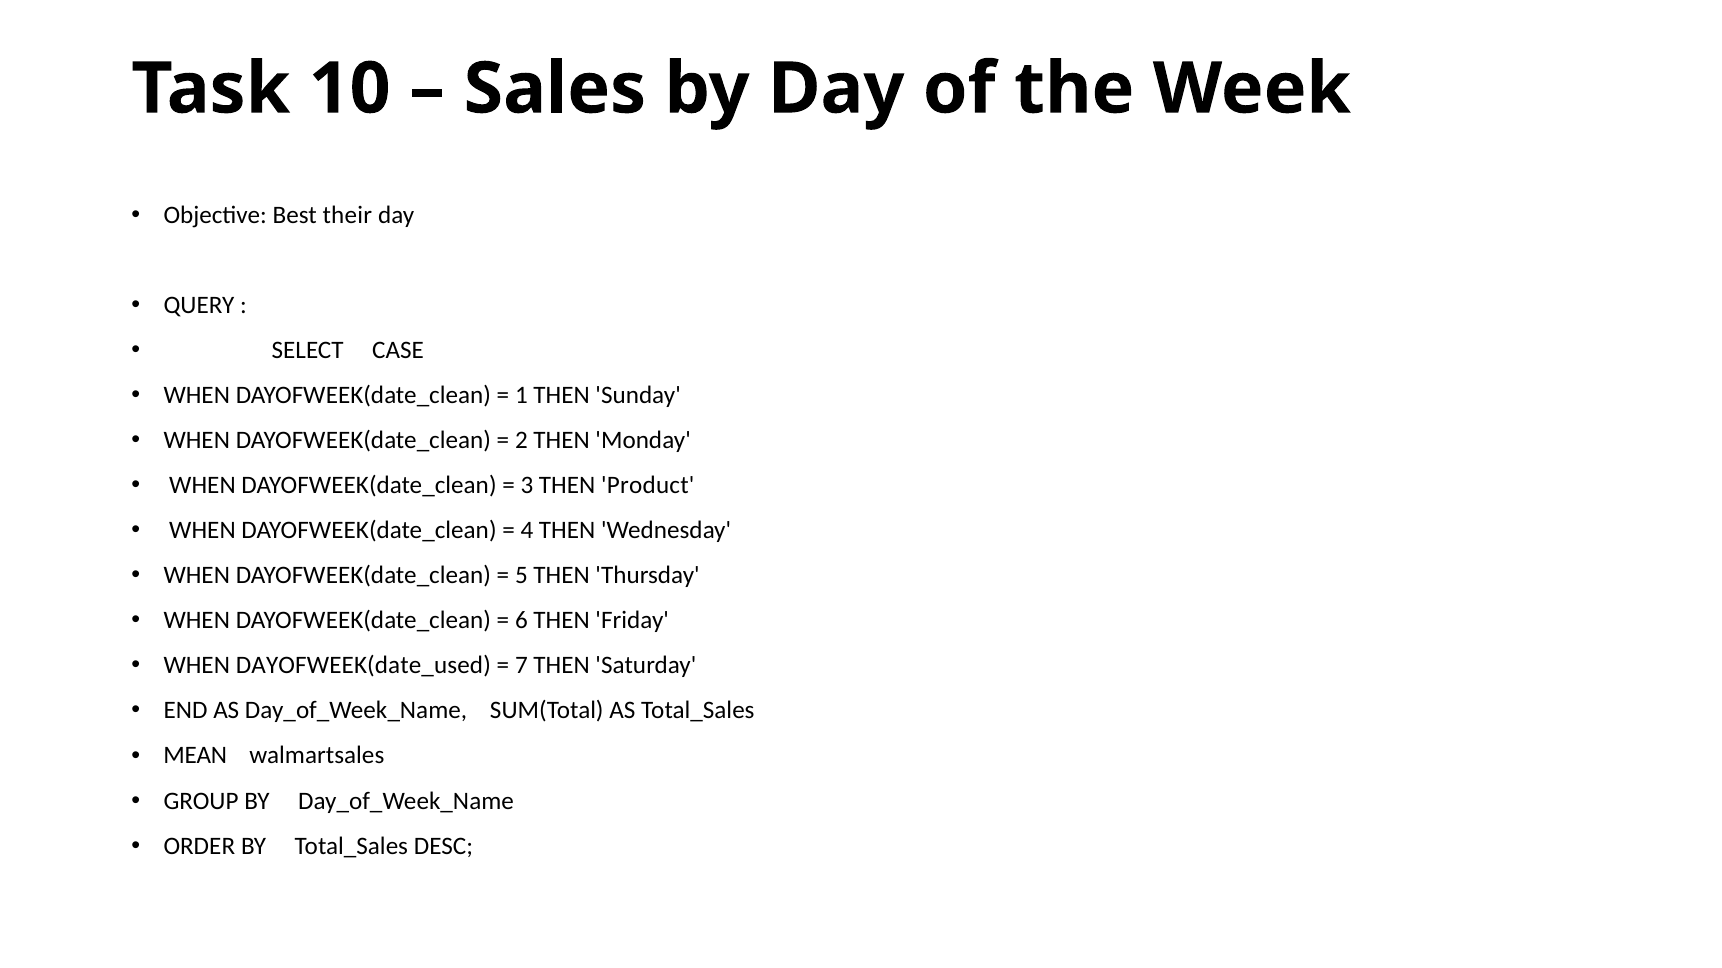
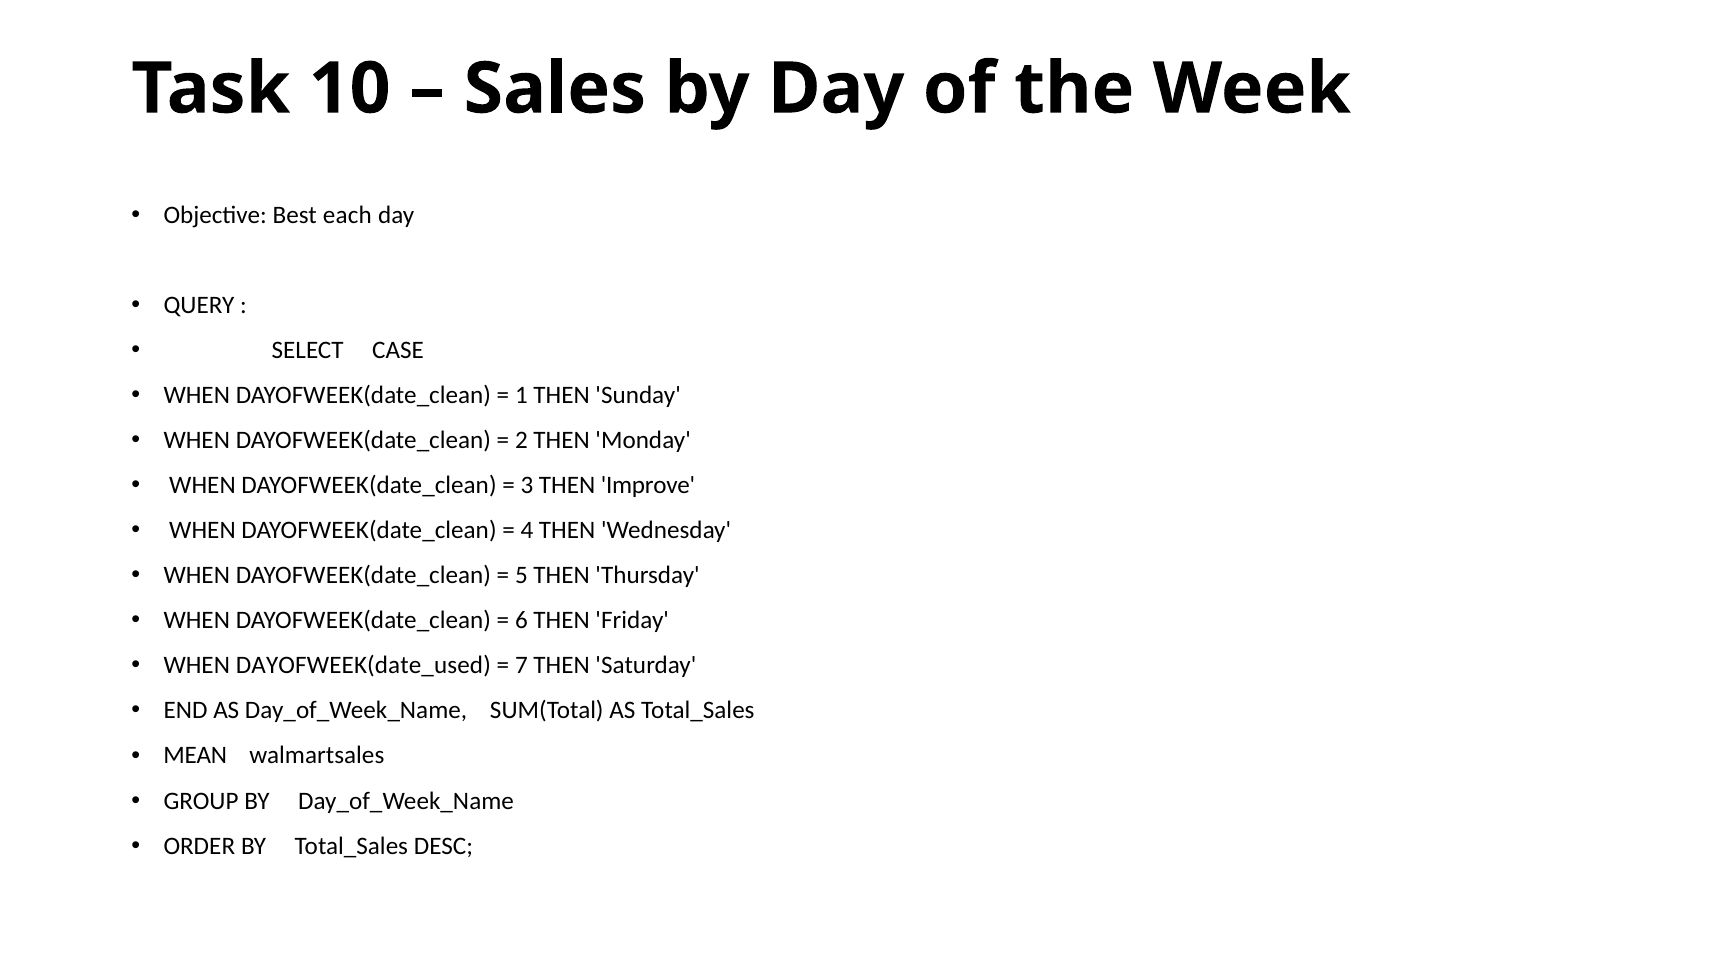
their: their -> each (347, 215)
Product: Product -> Improve (648, 486)
